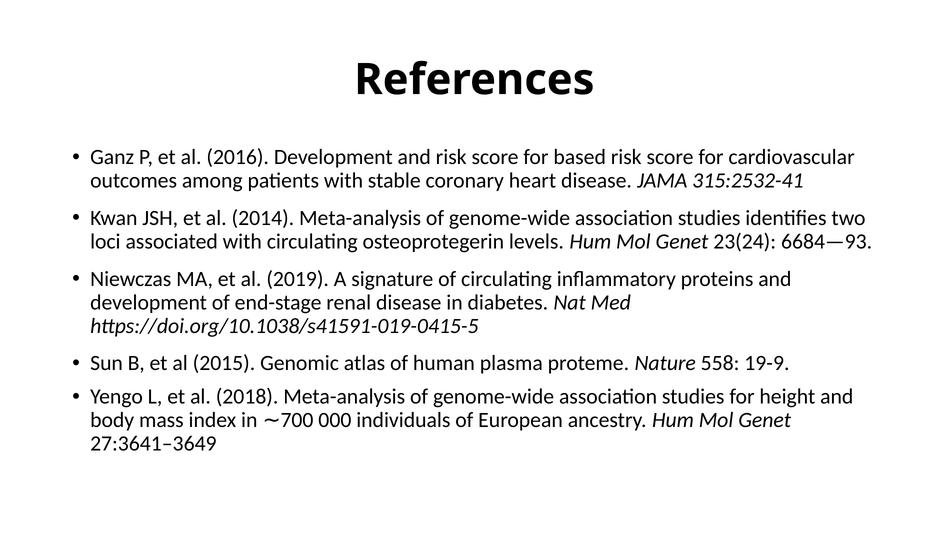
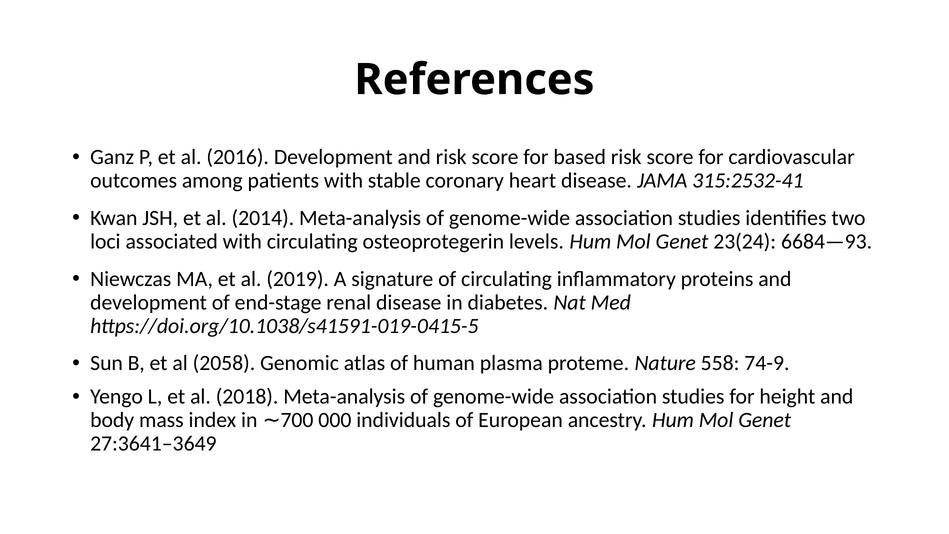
2015: 2015 -> 2058 (224, 363)
19-9: 19-9 -> 74-9 (767, 363)
